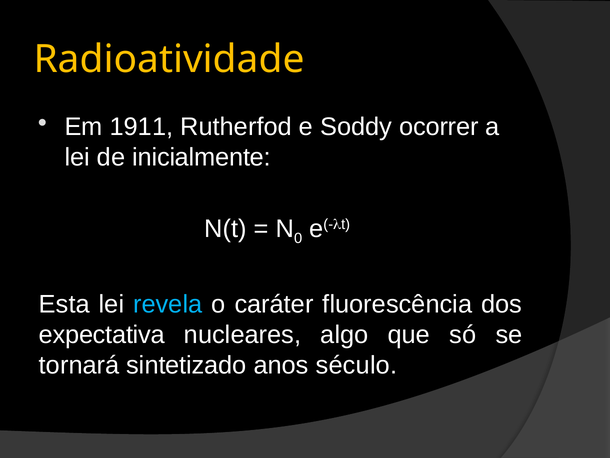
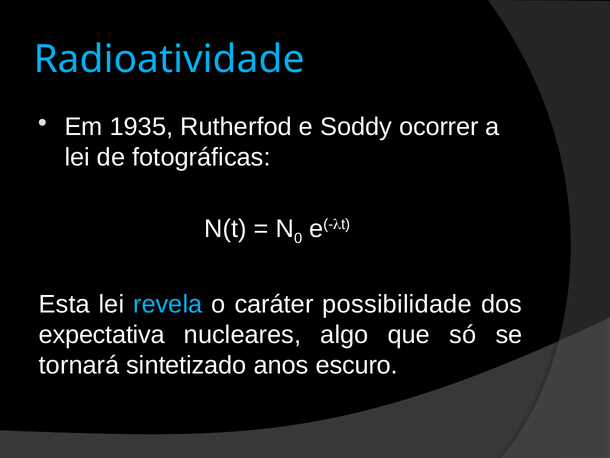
Radioatividade colour: yellow -> light blue (169, 59)
1911: 1911 -> 1935 (141, 127)
inicialmente: inicialmente -> fotográficas (201, 157)
fluorescência: fluorescência -> possibilidade (397, 304)
século: século -> escuro (357, 365)
